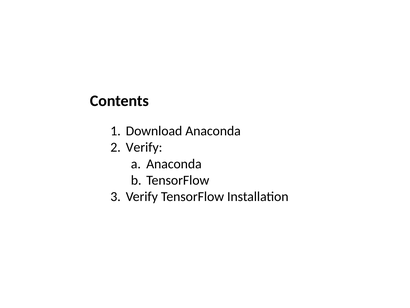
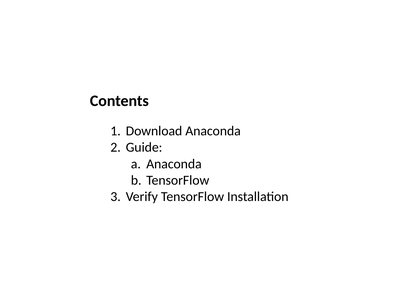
Verify: Verify -> Guide (144, 147)
